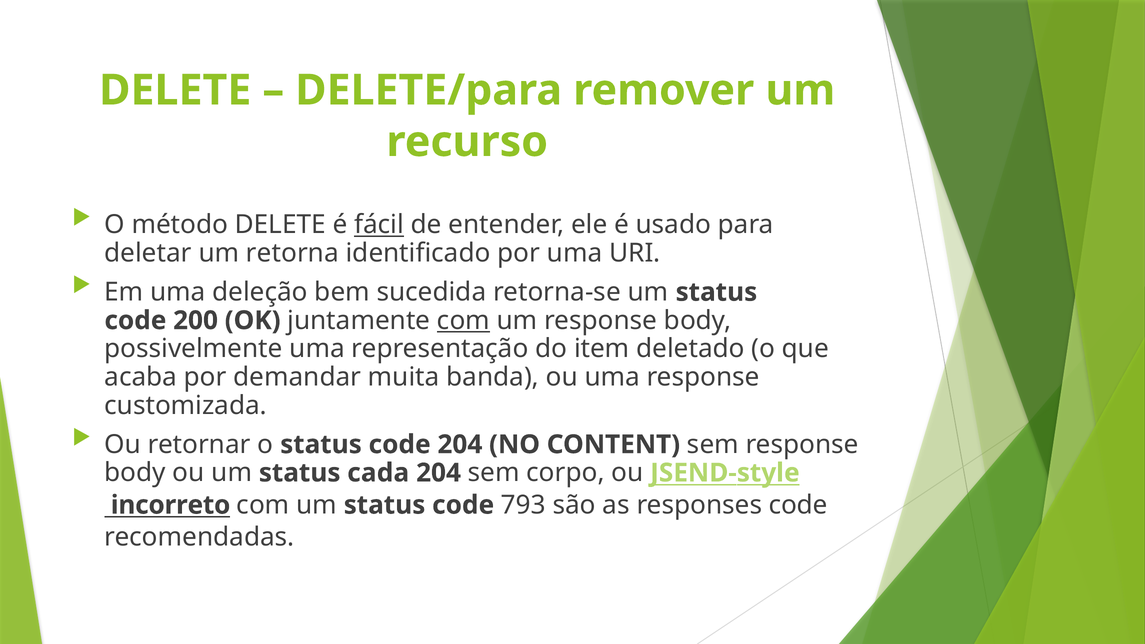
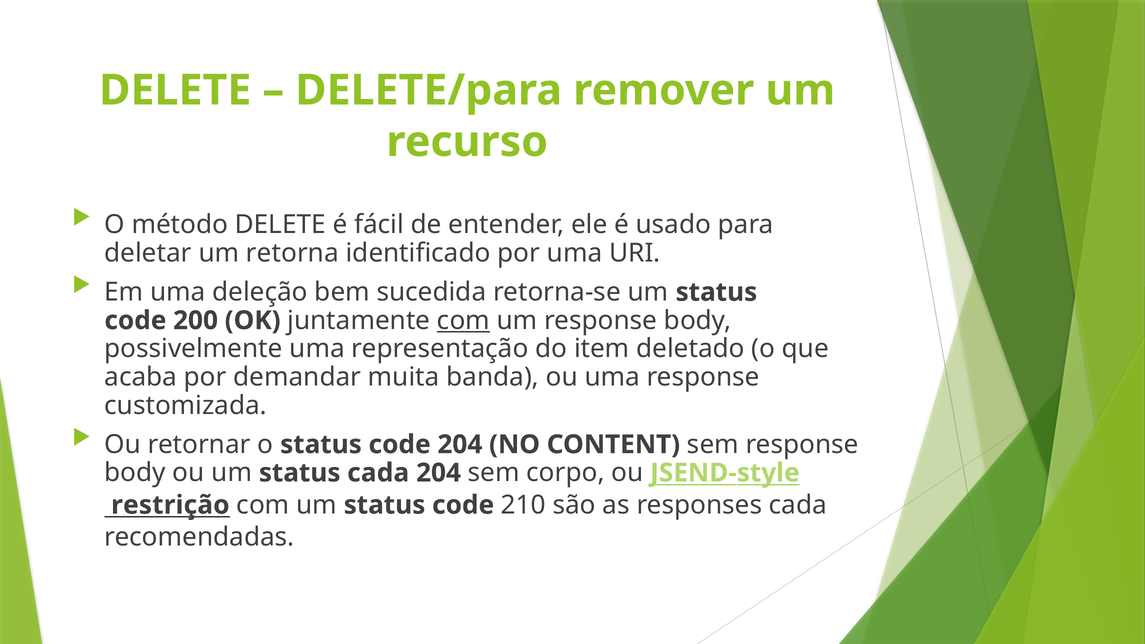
fácil underline: present -> none (379, 225)
incorreto: incorreto -> restrição (170, 505)
793: 793 -> 210 (523, 505)
responses code: code -> cada (798, 505)
